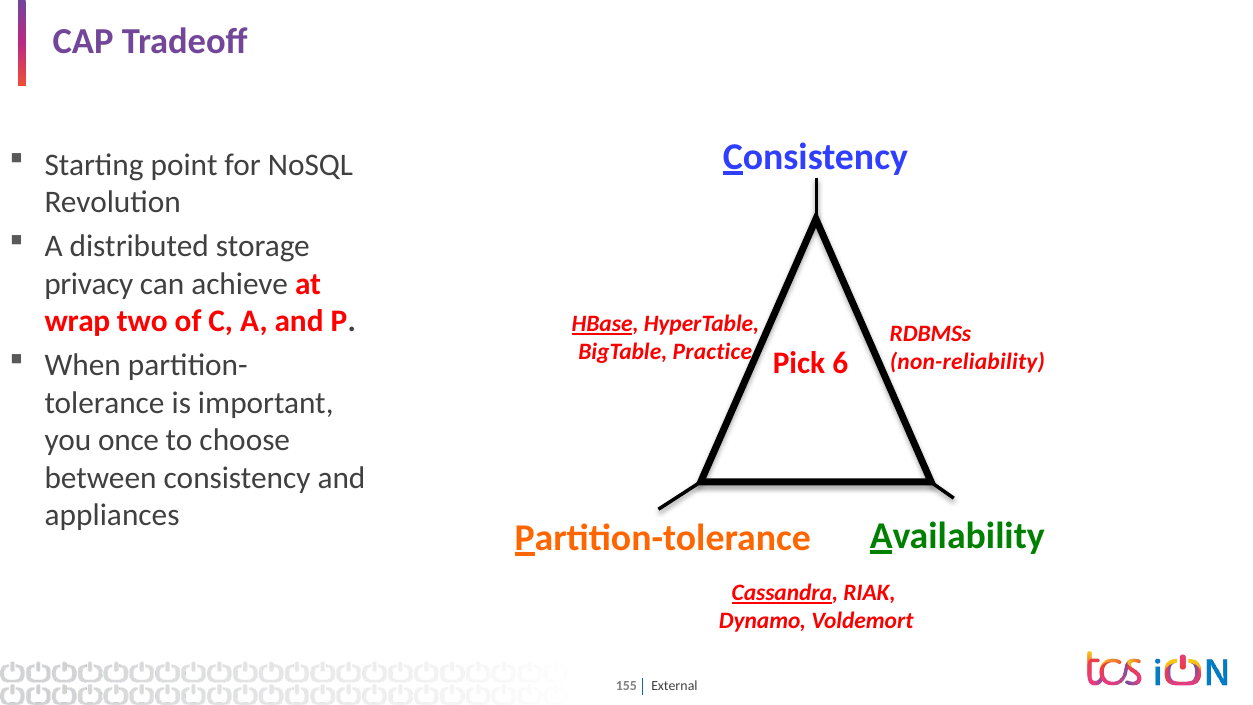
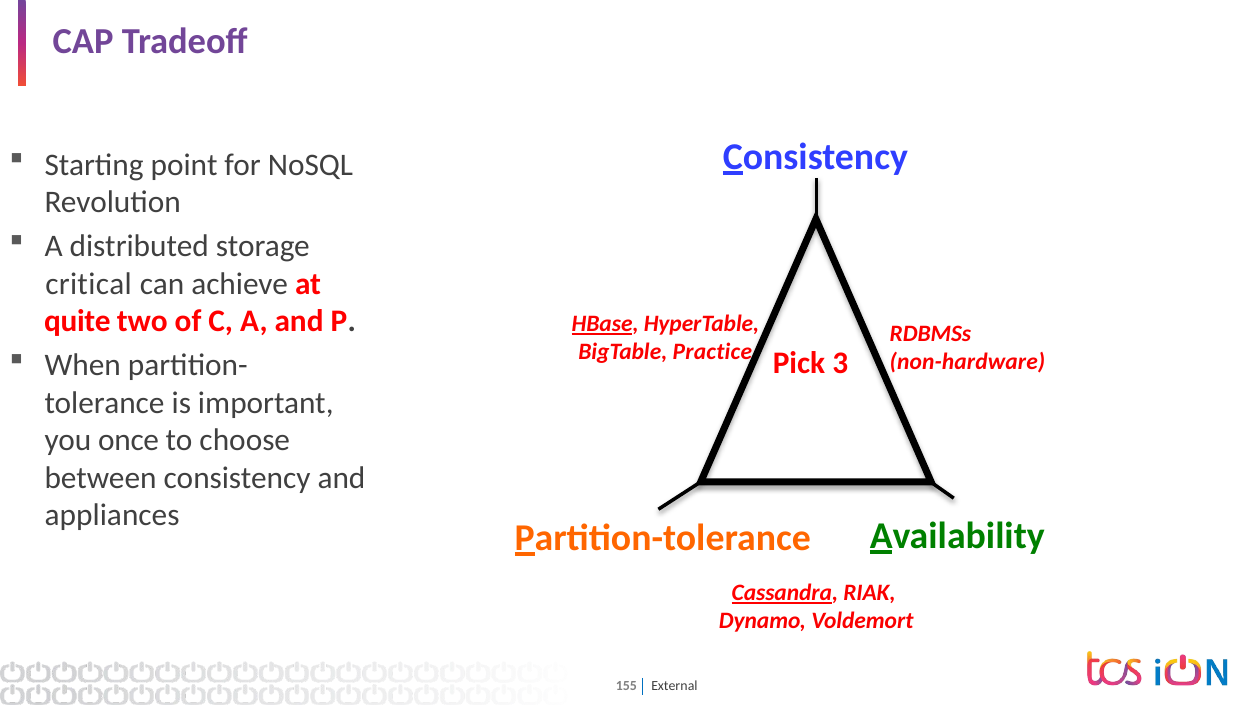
privacy: privacy -> critical (89, 284)
wrap: wrap -> quite (77, 321)
6: 6 -> 3 (840, 363)
non-reliability: non-reliability -> non-hardware (967, 362)
